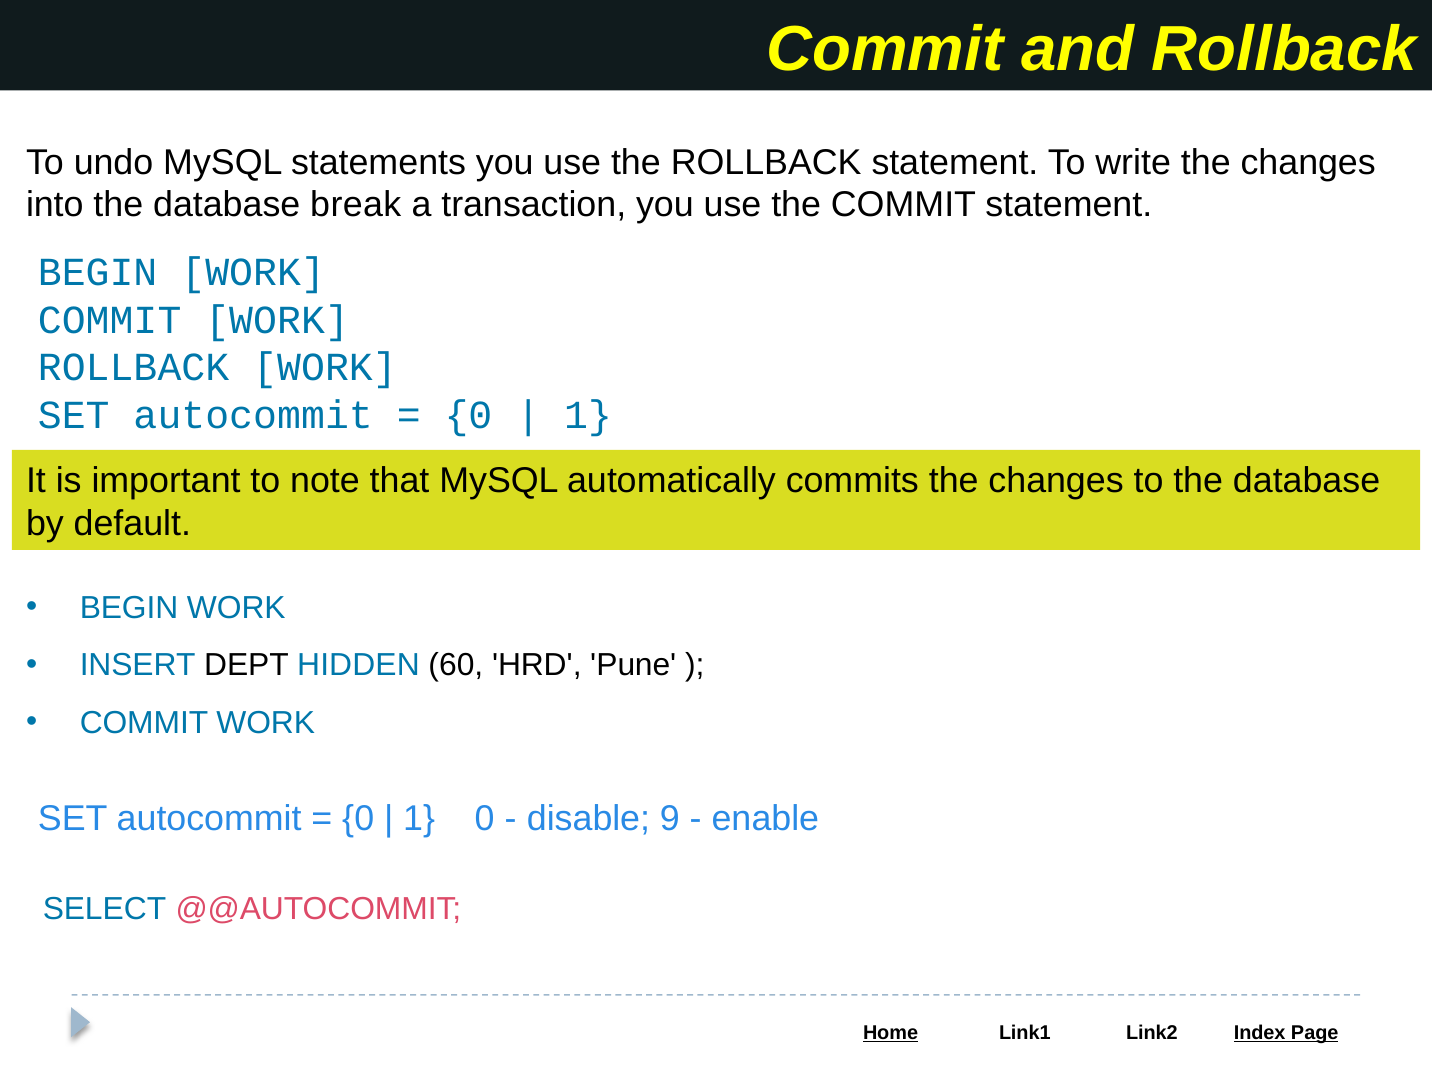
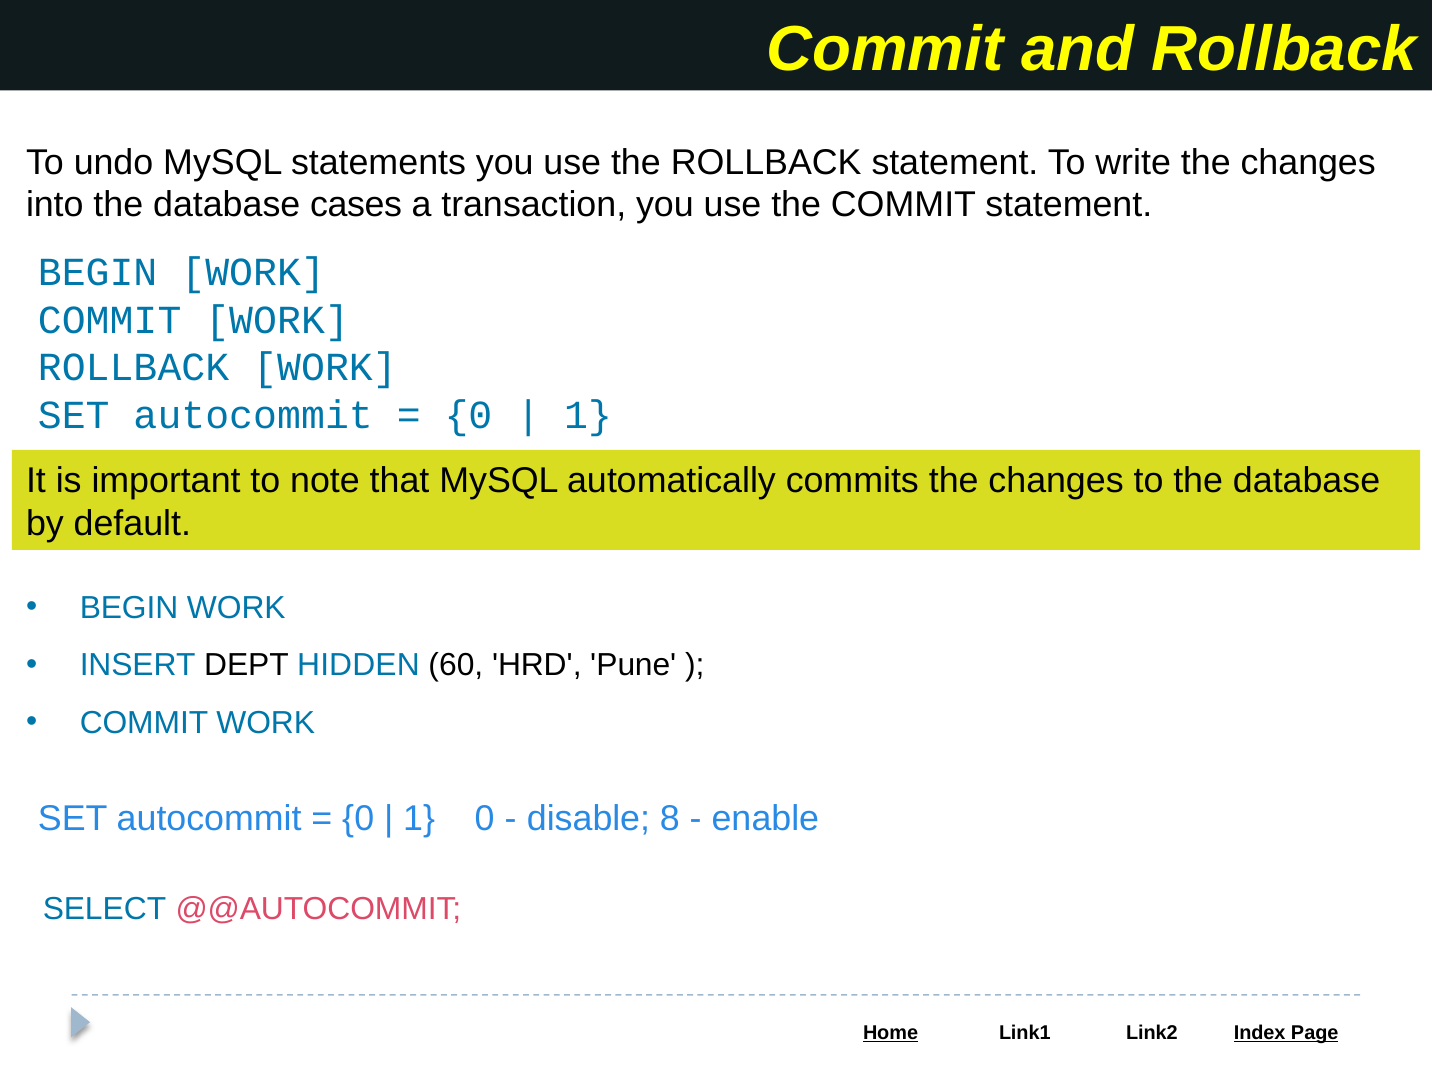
break: break -> cases (356, 205)
9: 9 -> 8 (670, 819)
